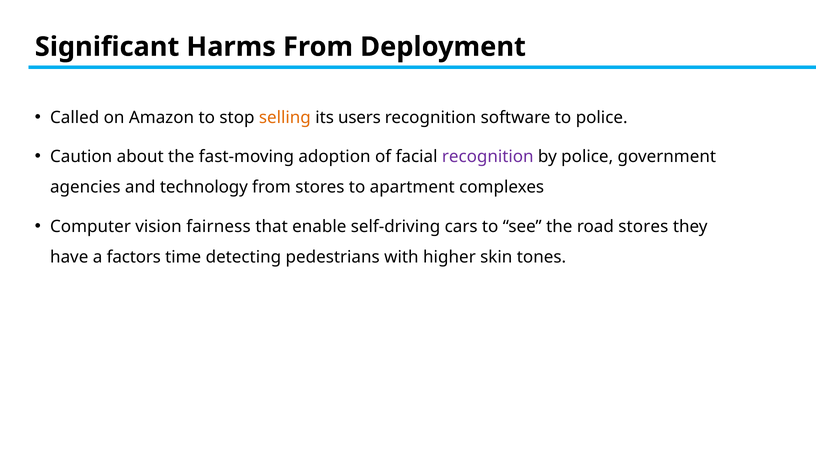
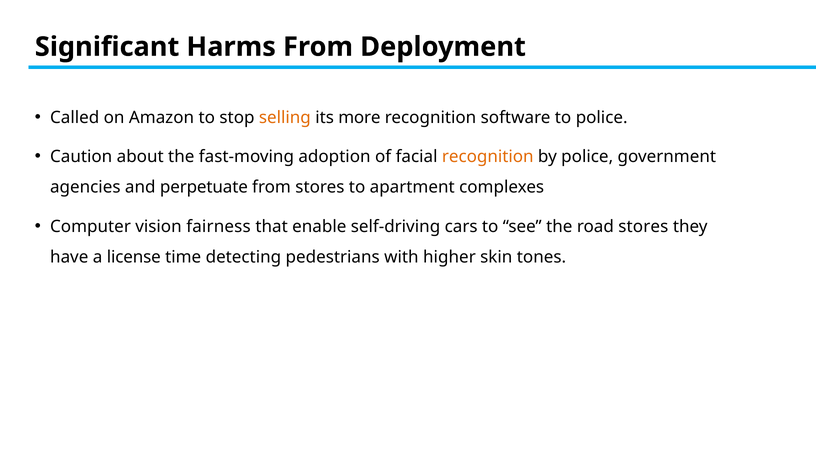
users: users -> more (359, 118)
recognition colour: purple -> orange (488, 157)
technology: technology -> perpetuate (204, 187)
factors: factors -> license (134, 257)
